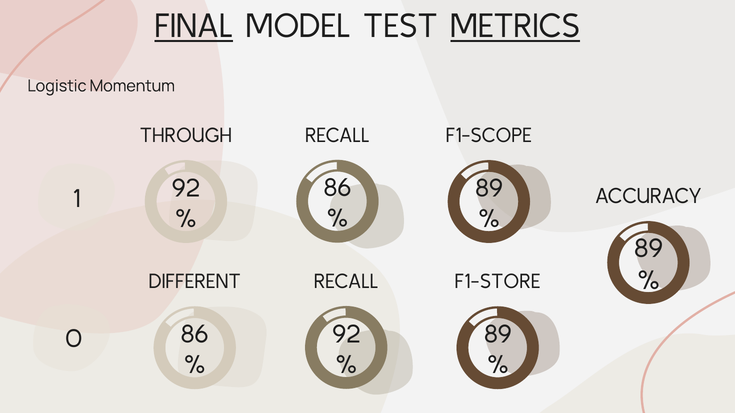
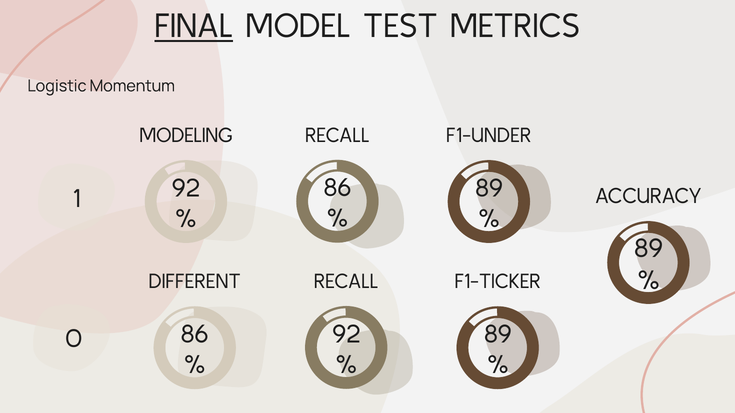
METRICS underline: present -> none (515, 26)
THROUGH: THROUGH -> MODELING (186, 135)
F1-SCOPE: F1-SCOPE -> F1-UNDER (489, 135)
F1-STORE: F1-STORE -> F1-TICKER (498, 282)
